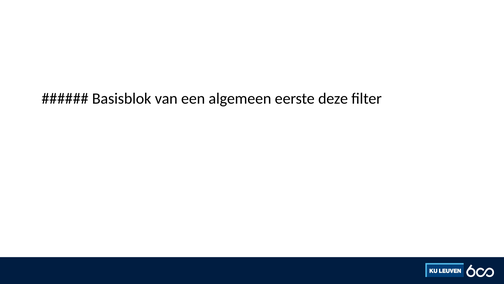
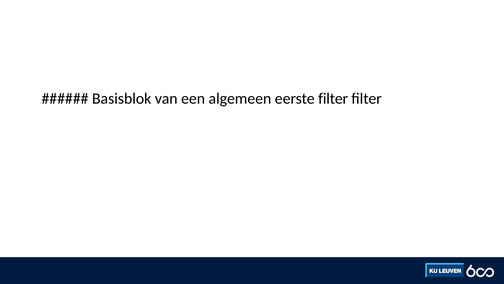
eerste deze: deze -> filter (333, 99)
